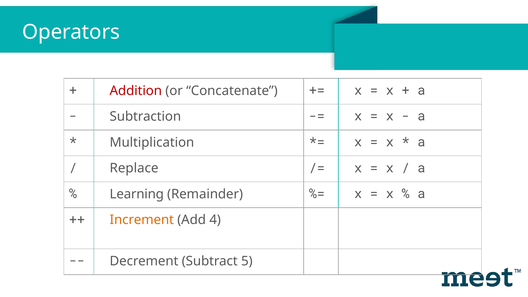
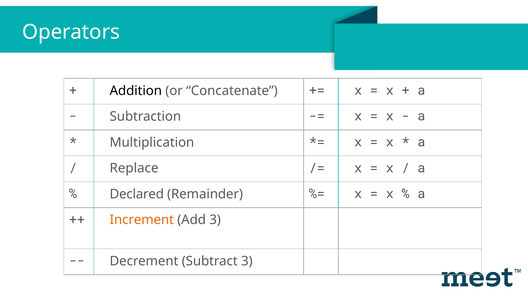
Addition colour: red -> black (136, 91)
Learning: Learning -> Declared (137, 194)
Add 4: 4 -> 3 (215, 220)
Subtract 5: 5 -> 3 (247, 261)
